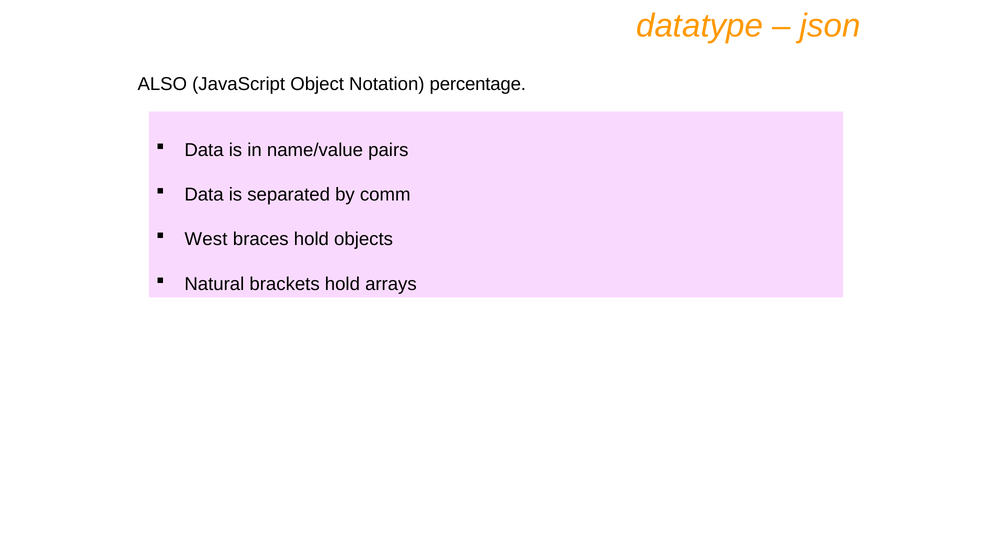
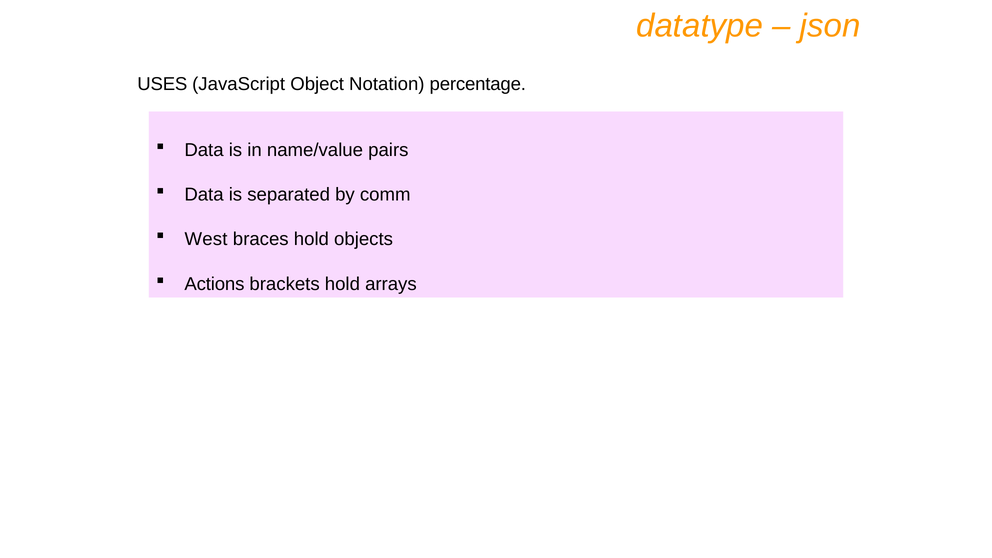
ALSO: ALSO -> USES (162, 84)
Natural: Natural -> Actions (214, 284)
